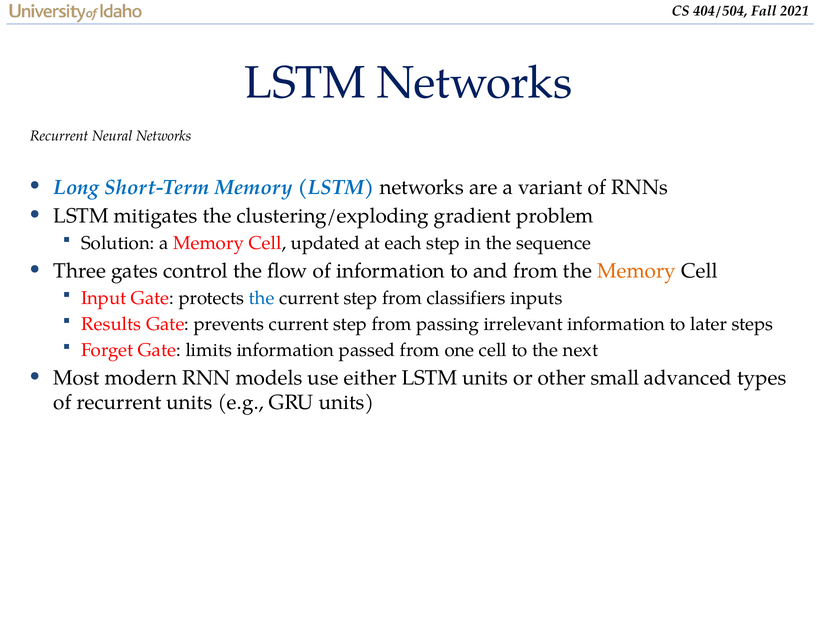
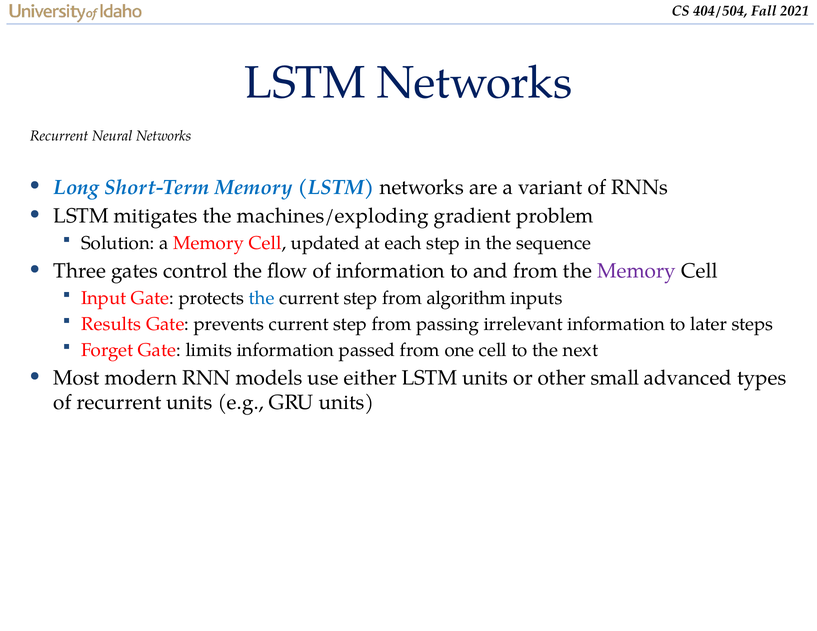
clustering/exploding: clustering/exploding -> machines/exploding (333, 216)
Memory colour: orange -> purple (637, 271)
classifiers: classifiers -> algorithm (466, 298)
